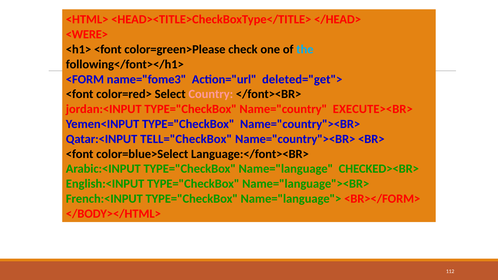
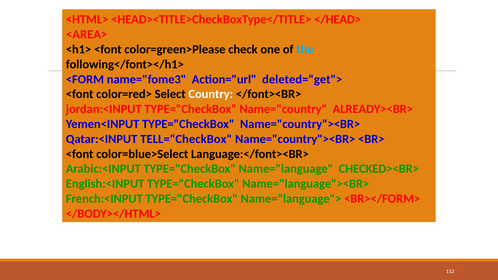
<WERE>: <WERE> -> <AREA> (87, 34)
Country colour: pink -> white (211, 94)
EXECUTE><BR>: EXECUTE><BR> -> ALREADY><BR> (373, 109)
